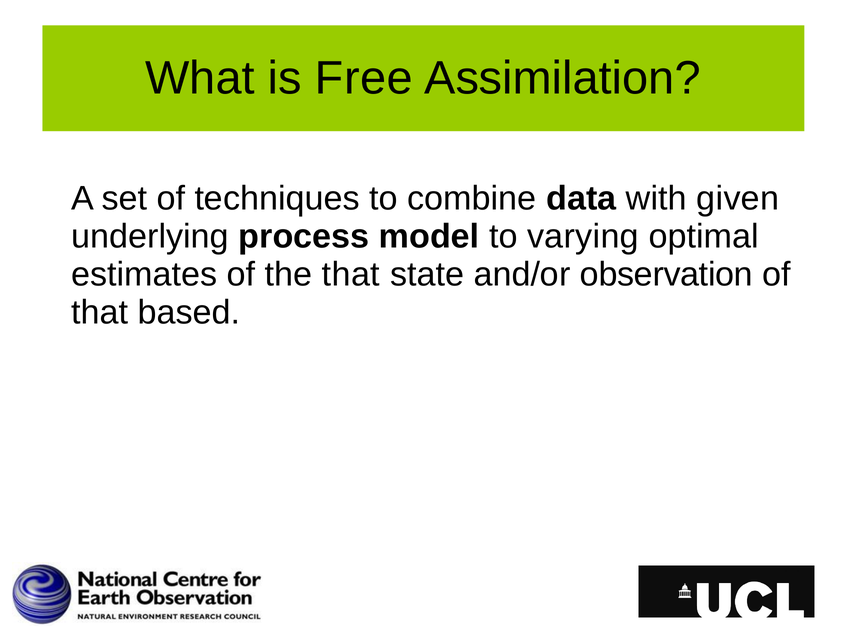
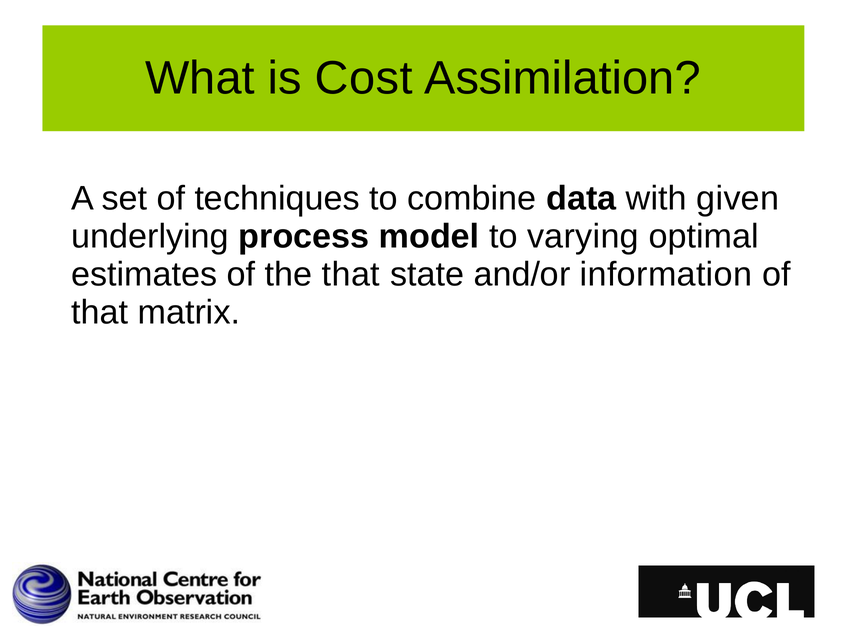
Free: Free -> Cost (364, 78)
observation: observation -> information (666, 275)
based: based -> matrix (189, 313)
